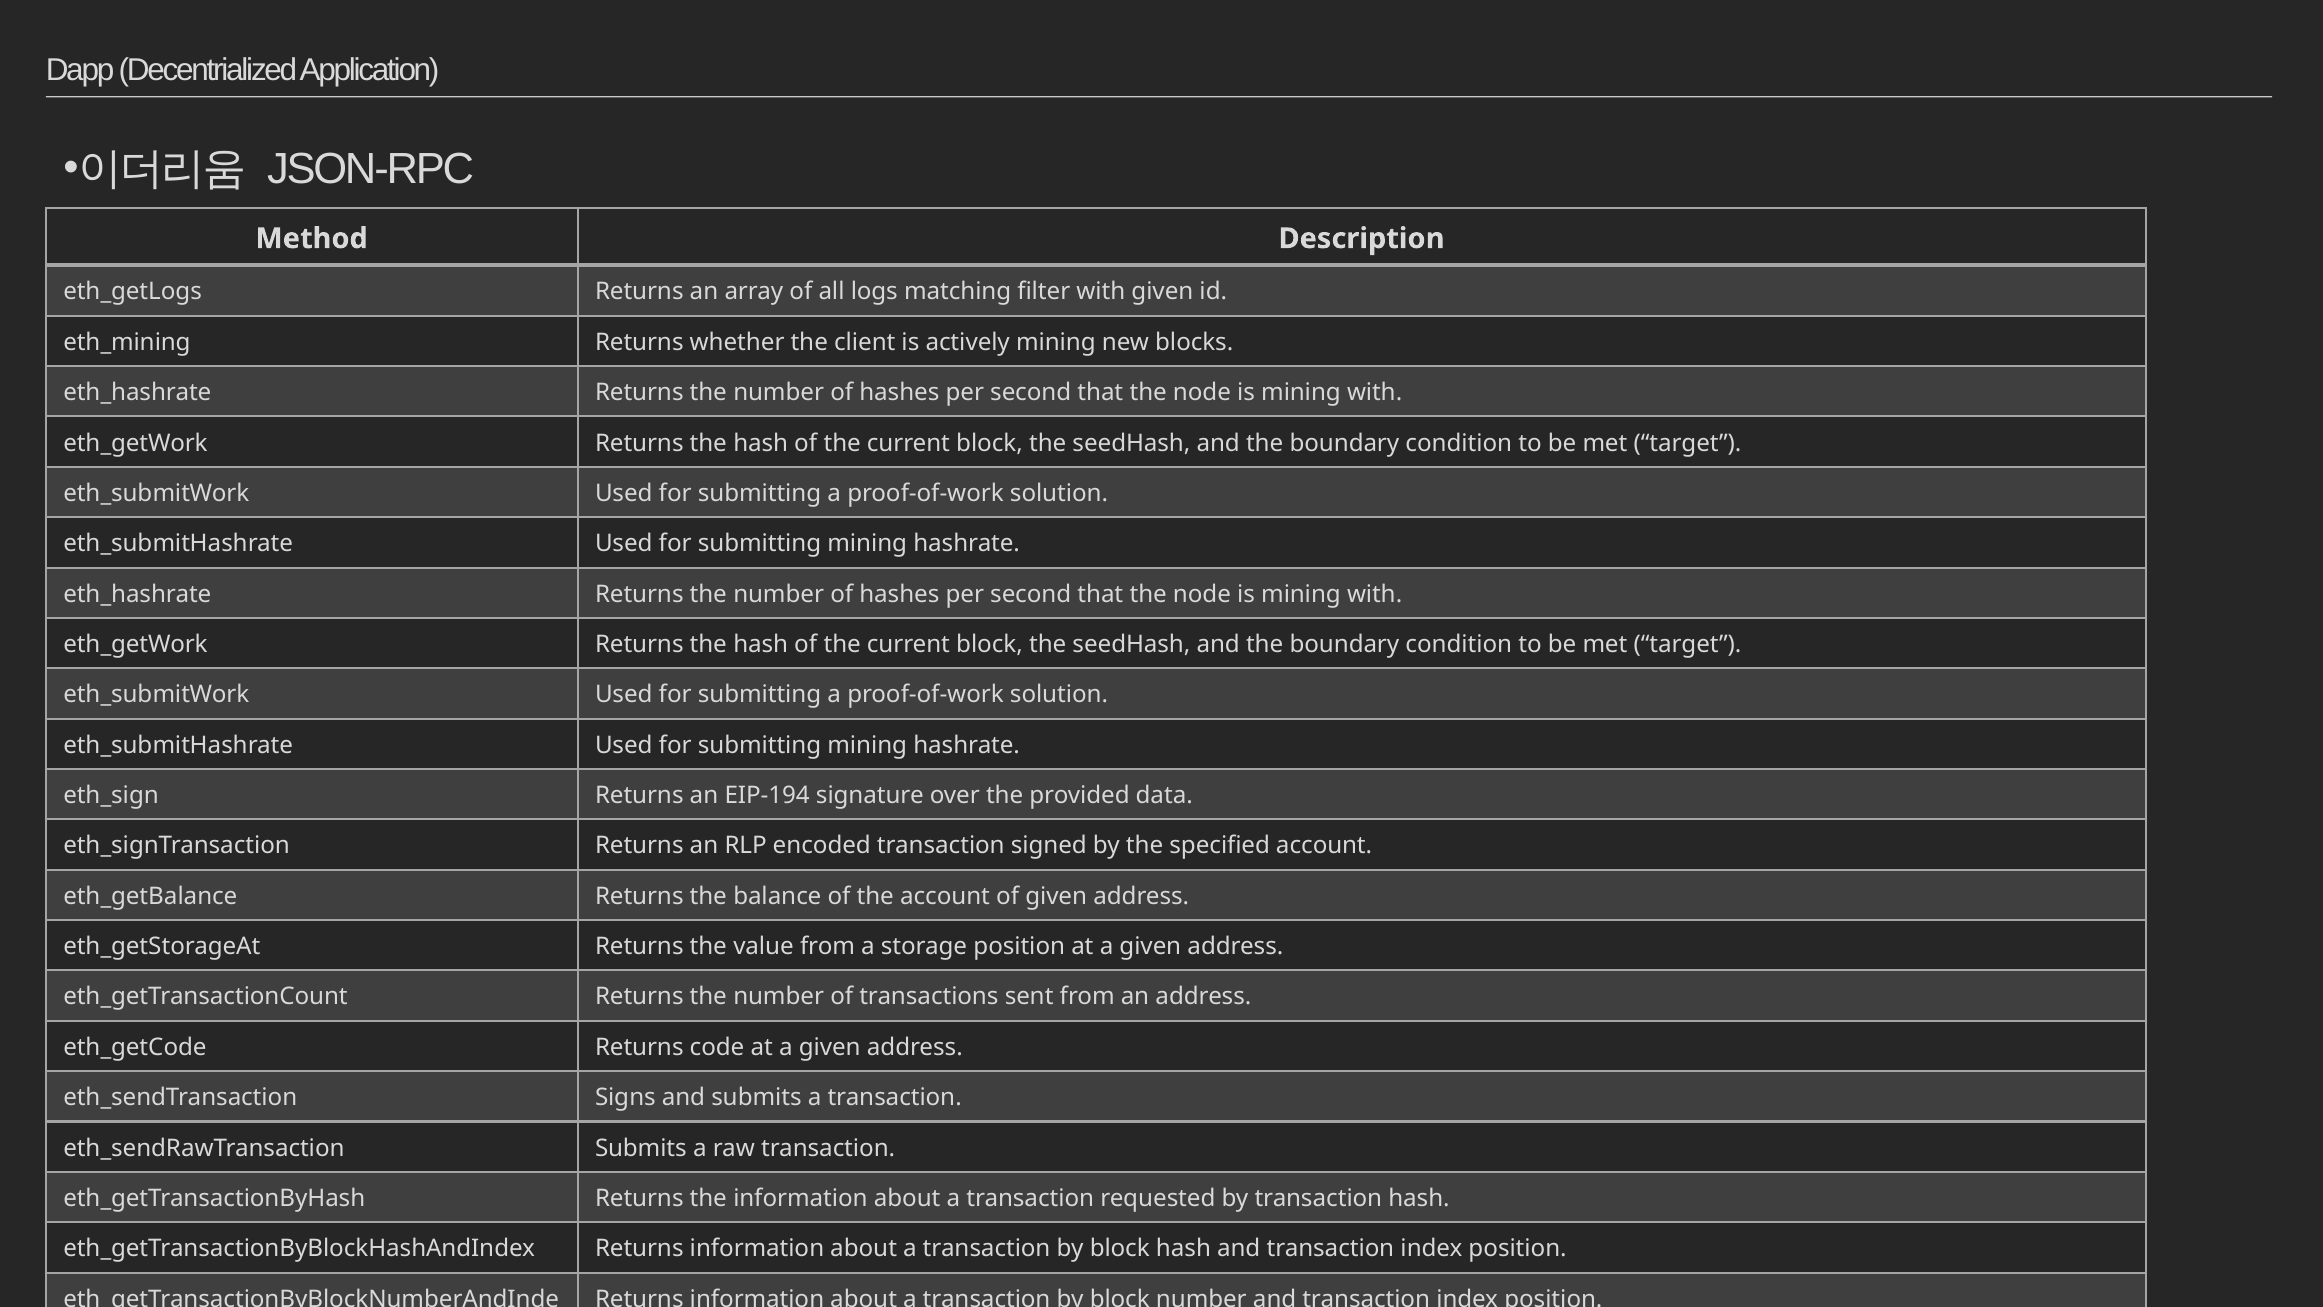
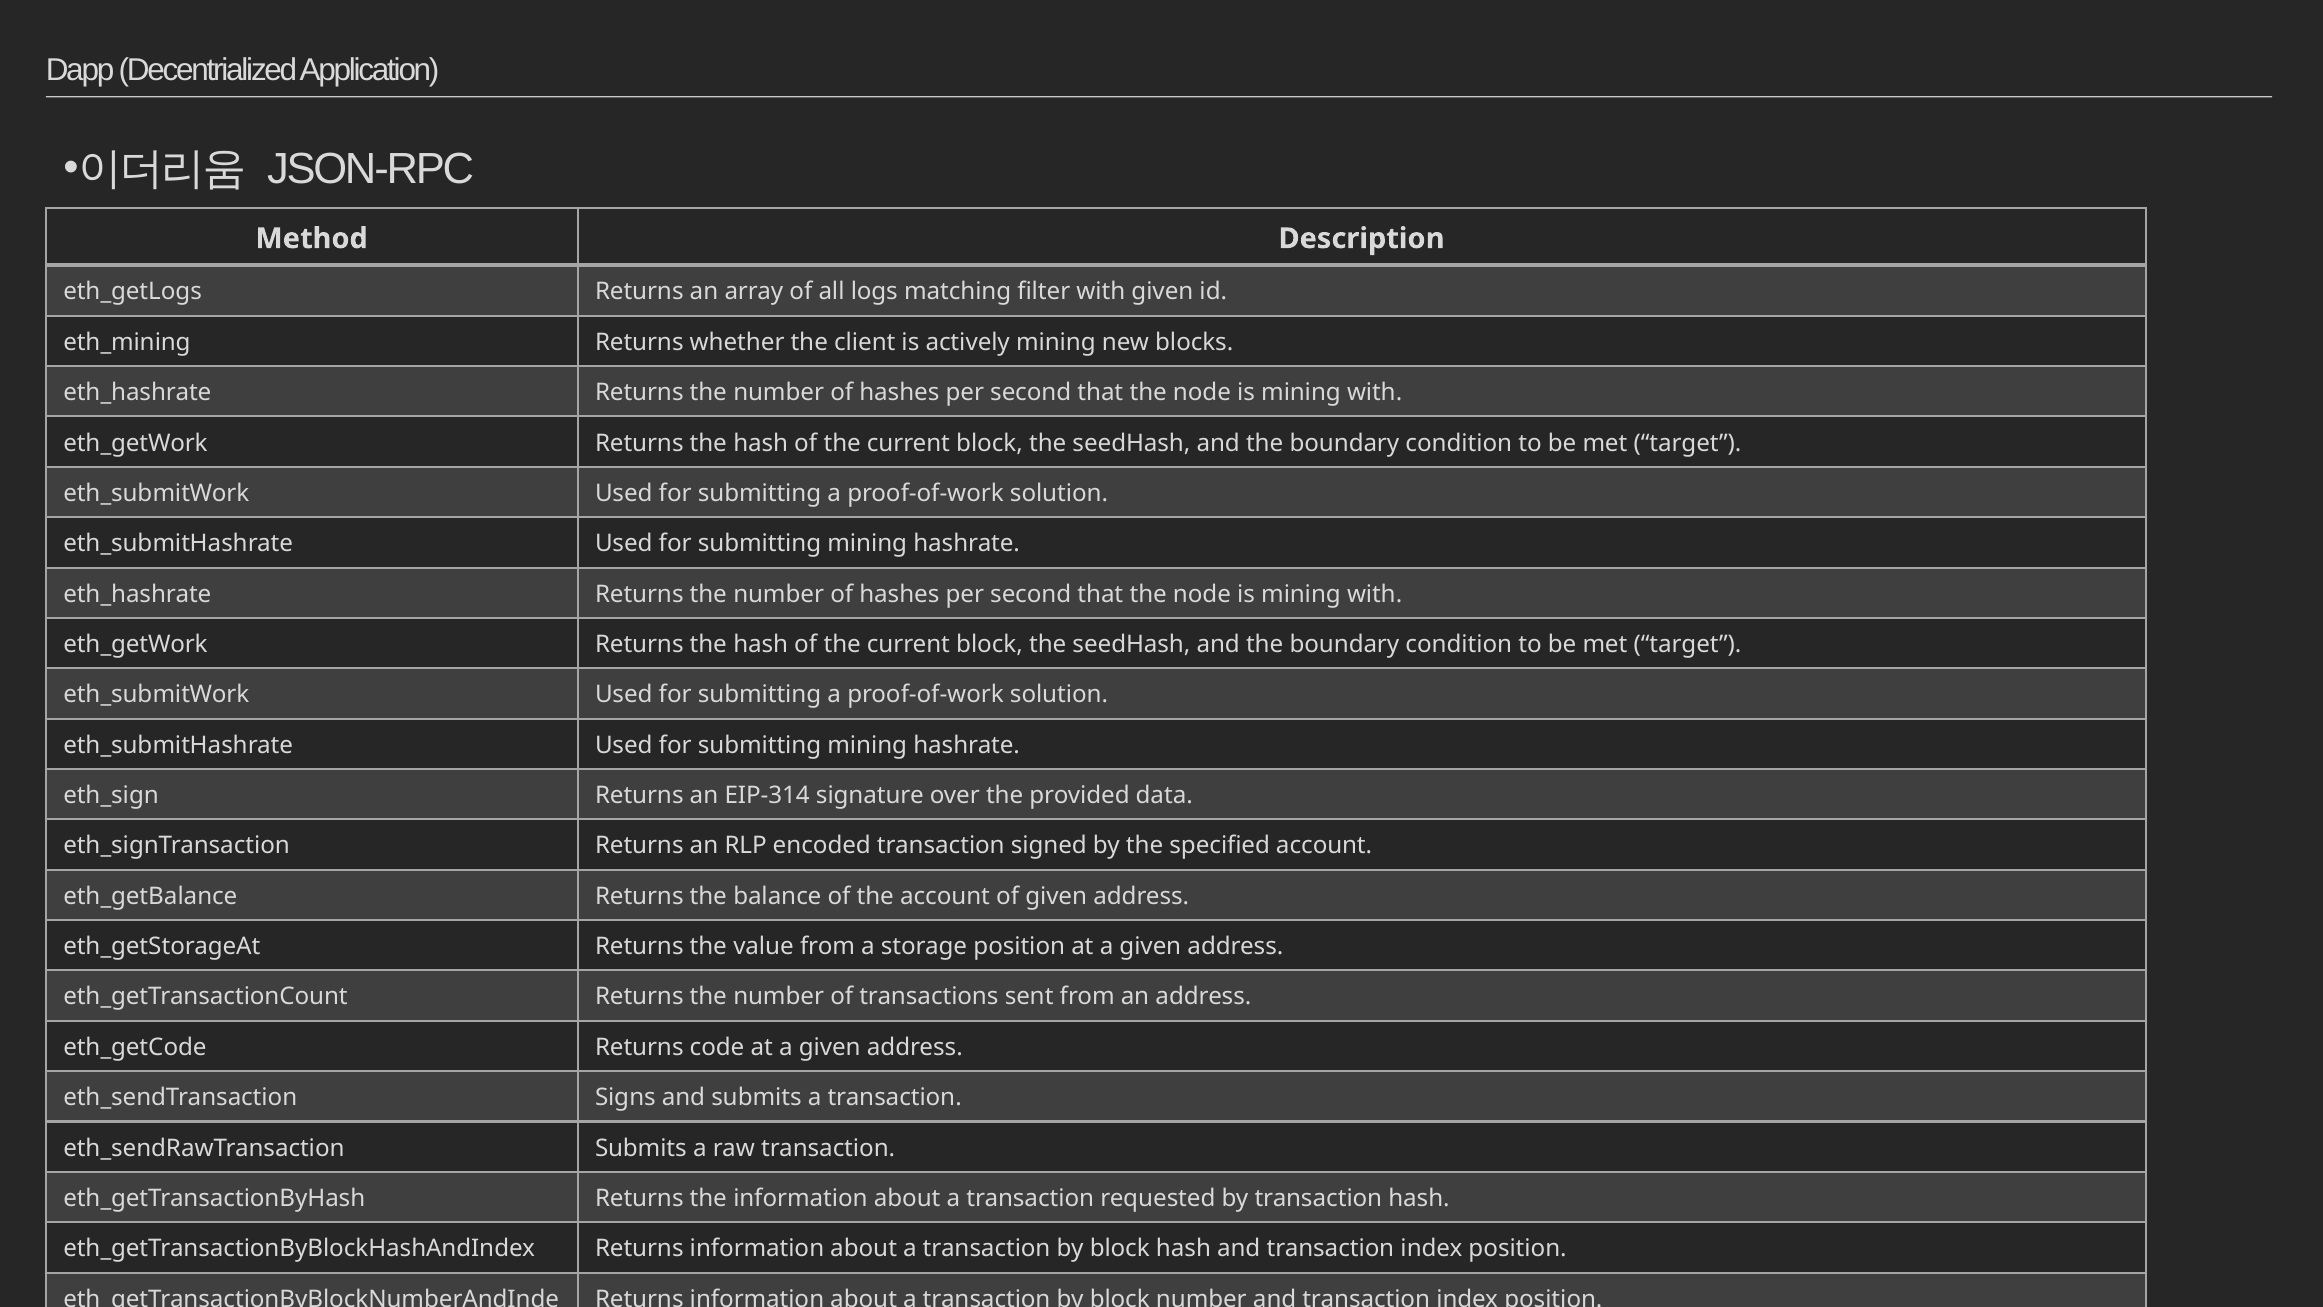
EIP-194: EIP-194 -> EIP-314 (767, 795)
